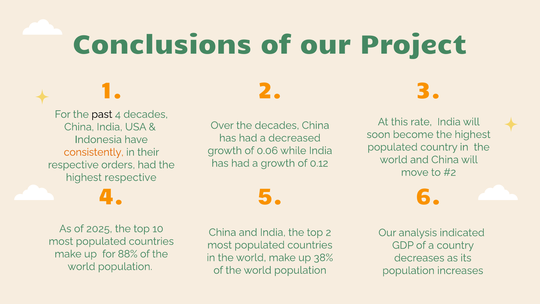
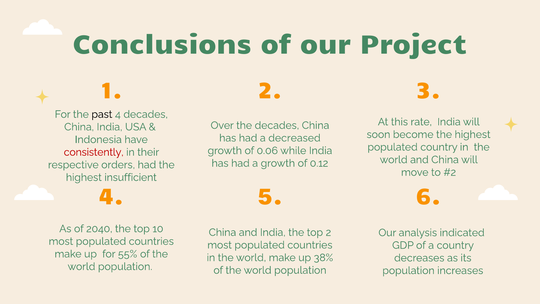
consistently colour: orange -> red (94, 152)
highest respective: respective -> insufficient (131, 177)
2025: 2025 -> 2040 (99, 229)
88%: 88% -> 55% (128, 254)
